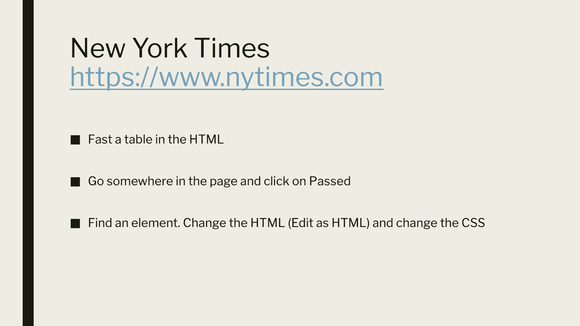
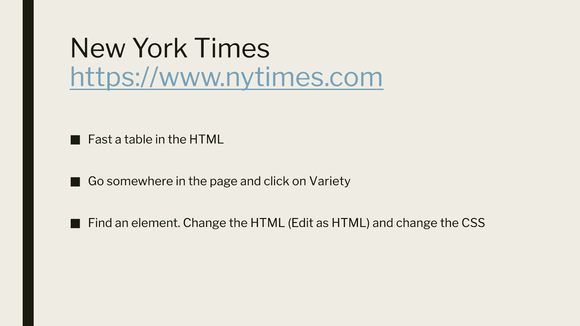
Passed: Passed -> Variety (330, 181)
